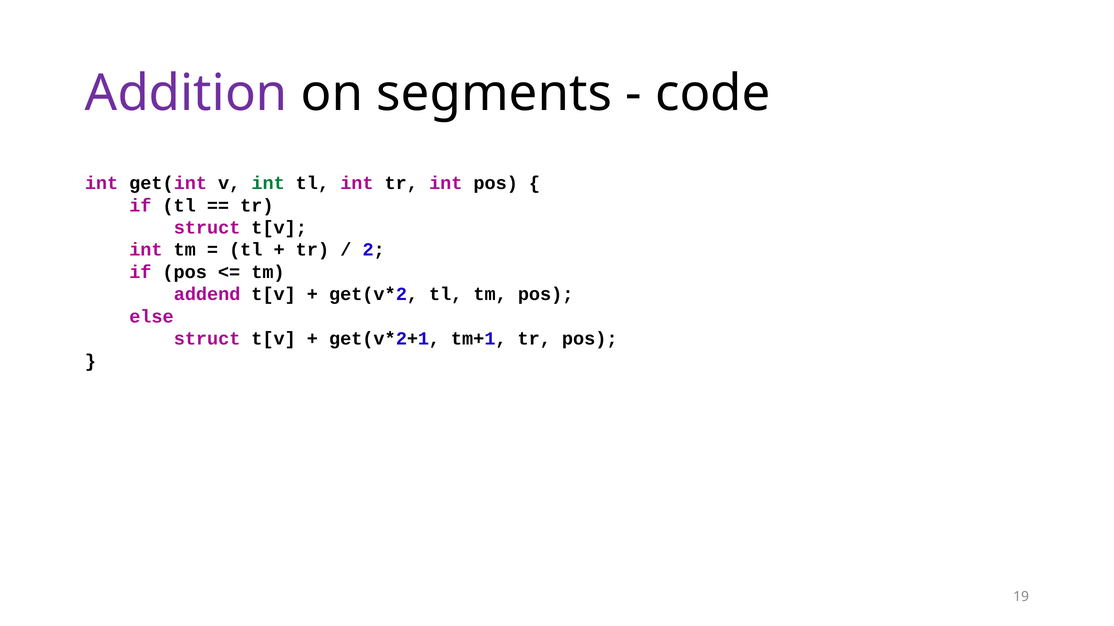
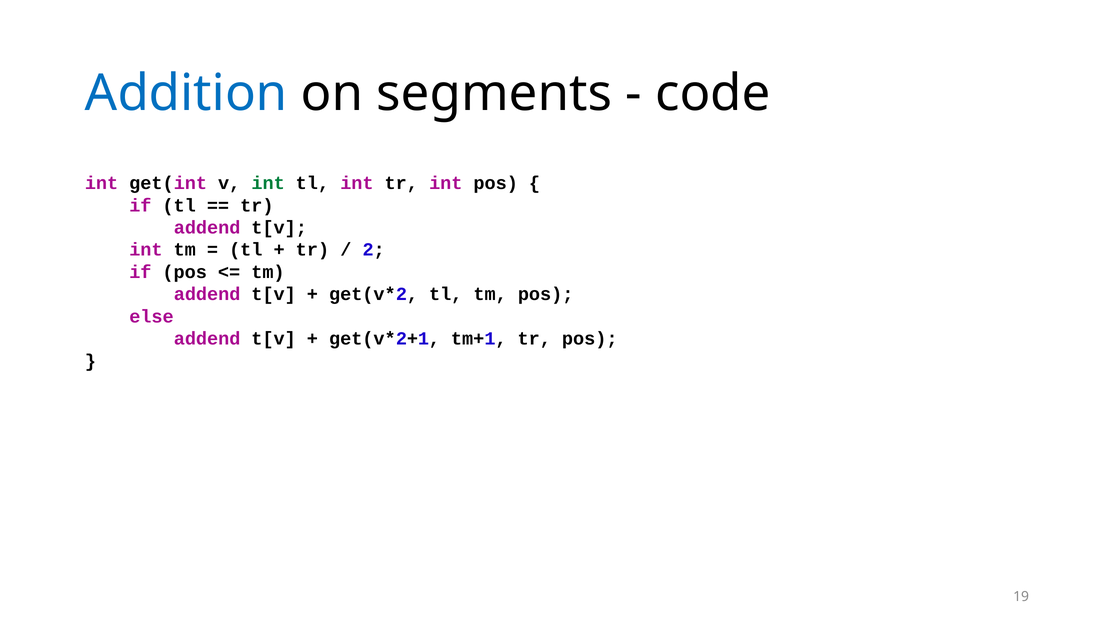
Addition colour: purple -> blue (186, 94)
struct: struct -> addend (207, 228)
struct: struct -> addend (207, 339)
